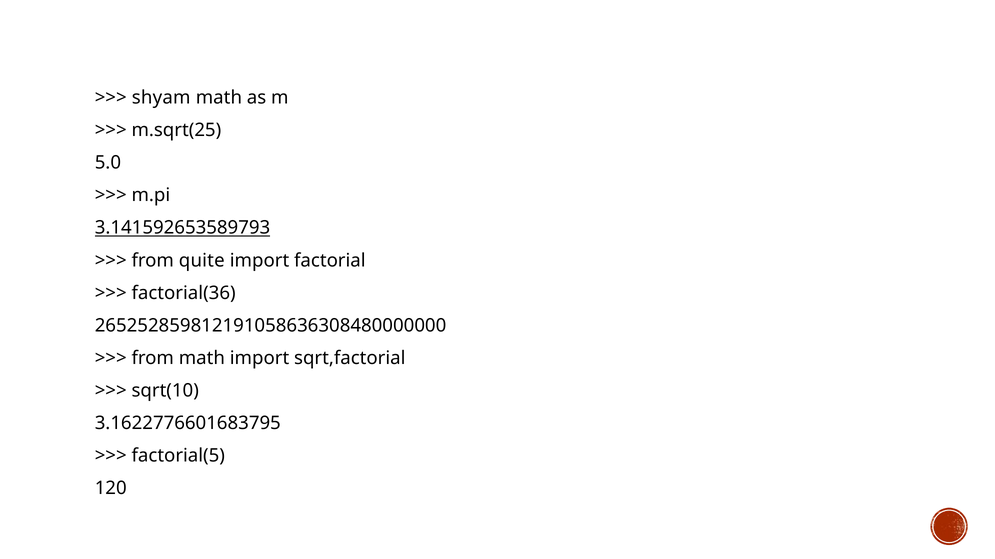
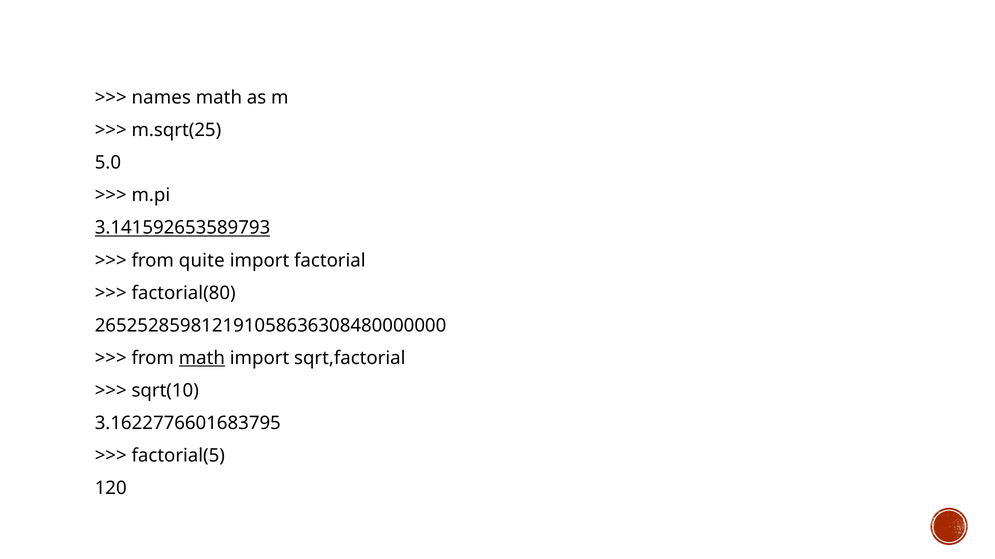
shyam: shyam -> names (161, 98)
factorial(36: factorial(36 -> factorial(80 (184, 293)
math underline: none -> present (202, 358)
